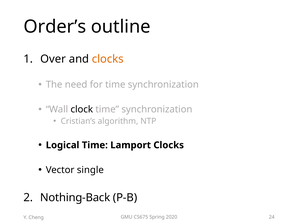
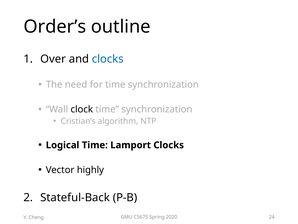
clocks colour: orange -> blue (108, 59)
single: single -> highly (90, 169)
Nothing-Back: Nothing-Back -> Stateful-Back (75, 197)
